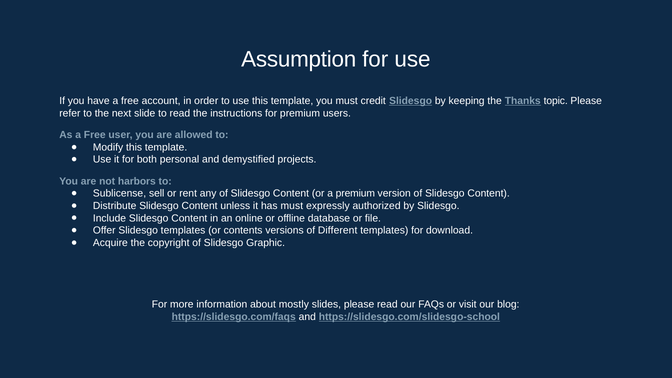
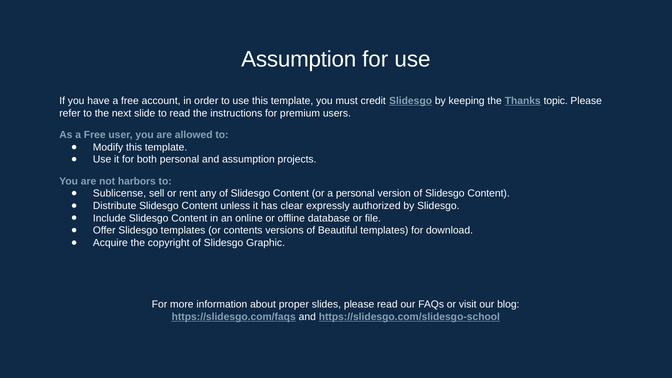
and demystified: demystified -> assumption (248, 160)
a premium: premium -> personal (355, 194)
has must: must -> clear (292, 206)
Different: Different -> Beautiful (338, 231)
mostly: mostly -> proper (294, 304)
